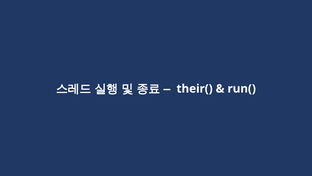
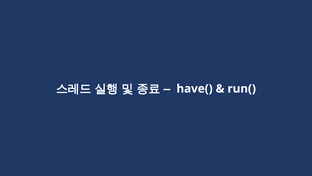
their(: their( -> have( (195, 88)
